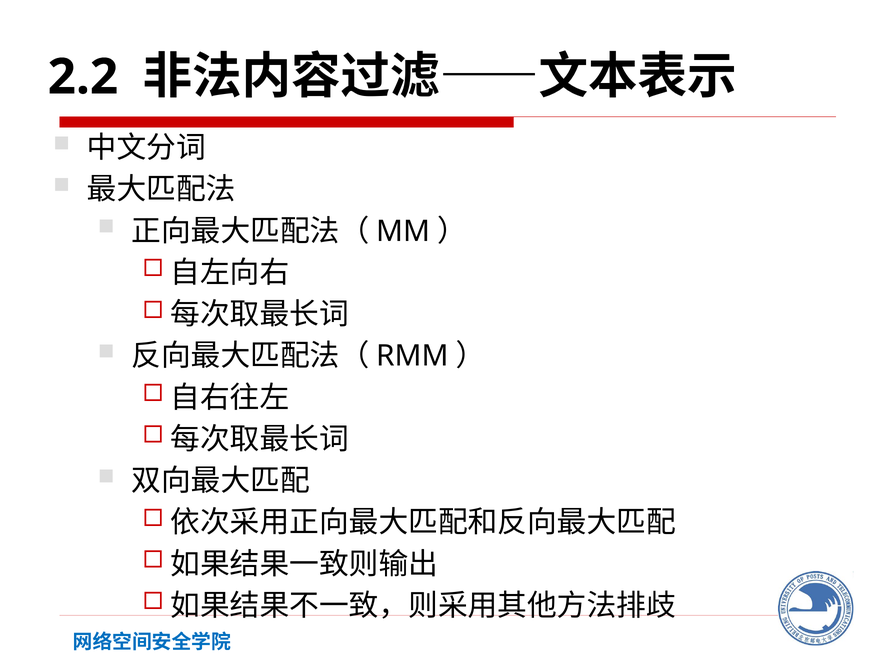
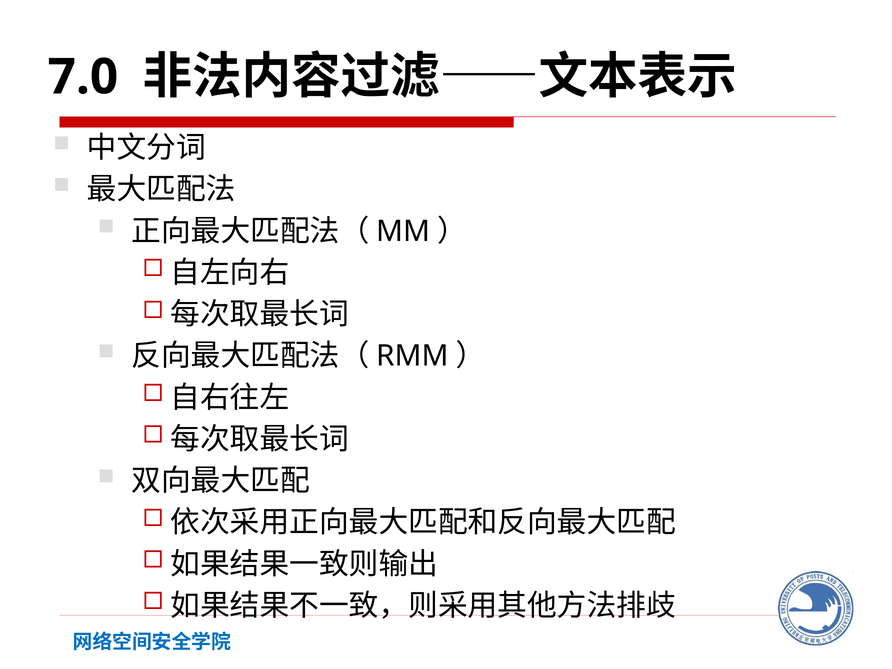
2.2: 2.2 -> 7.0 (83, 77)
